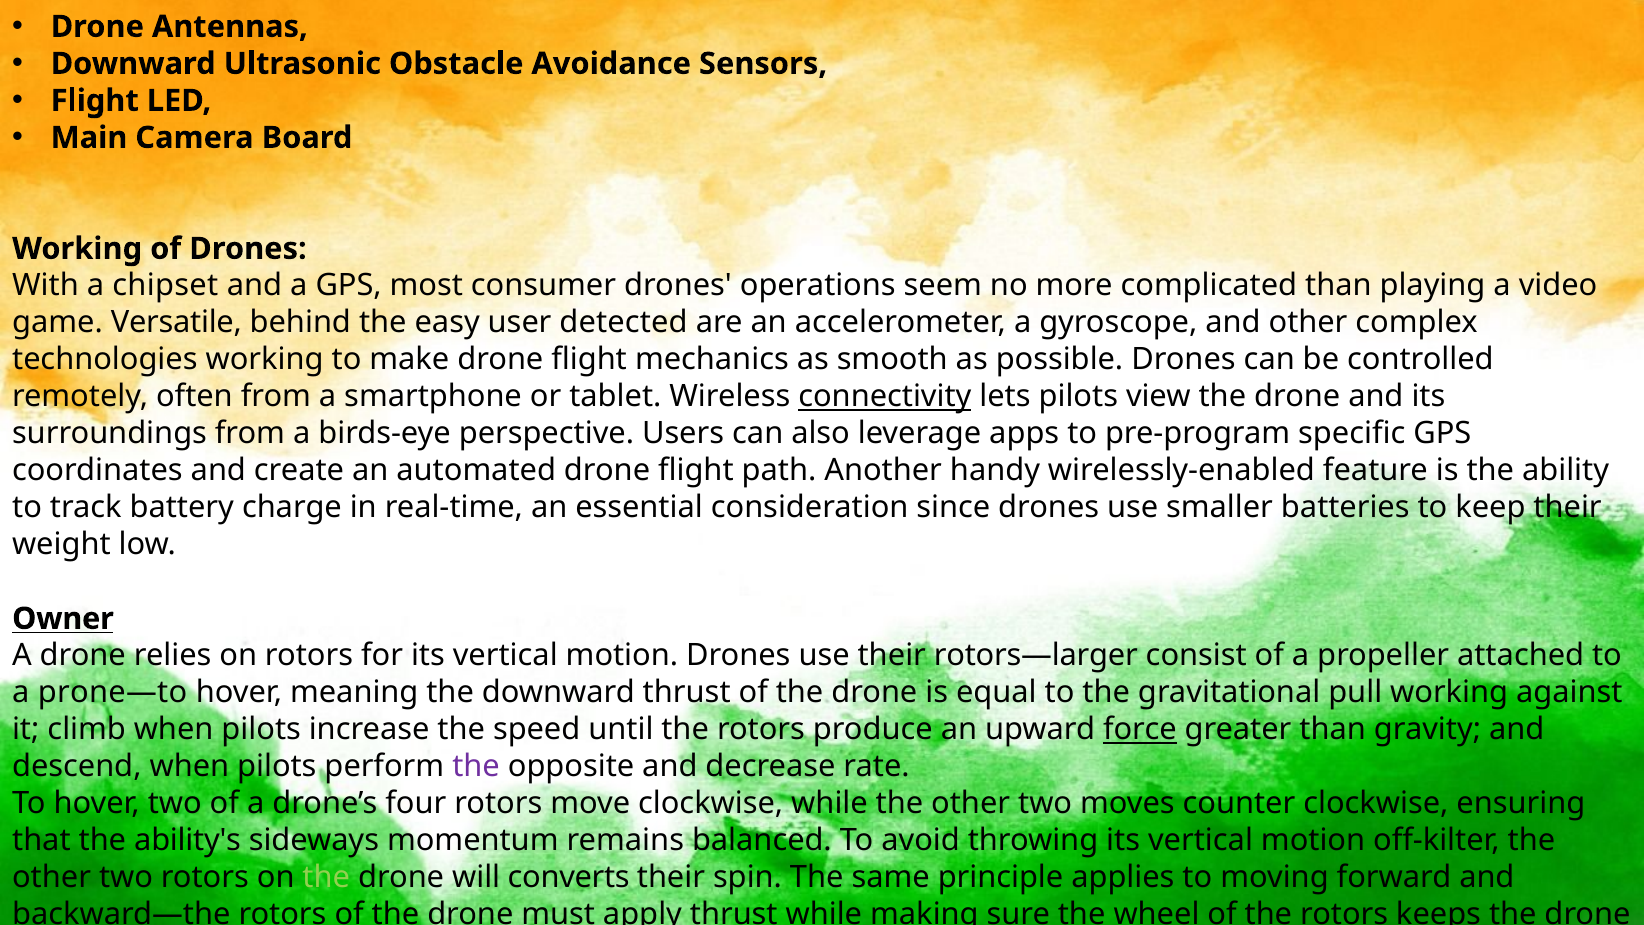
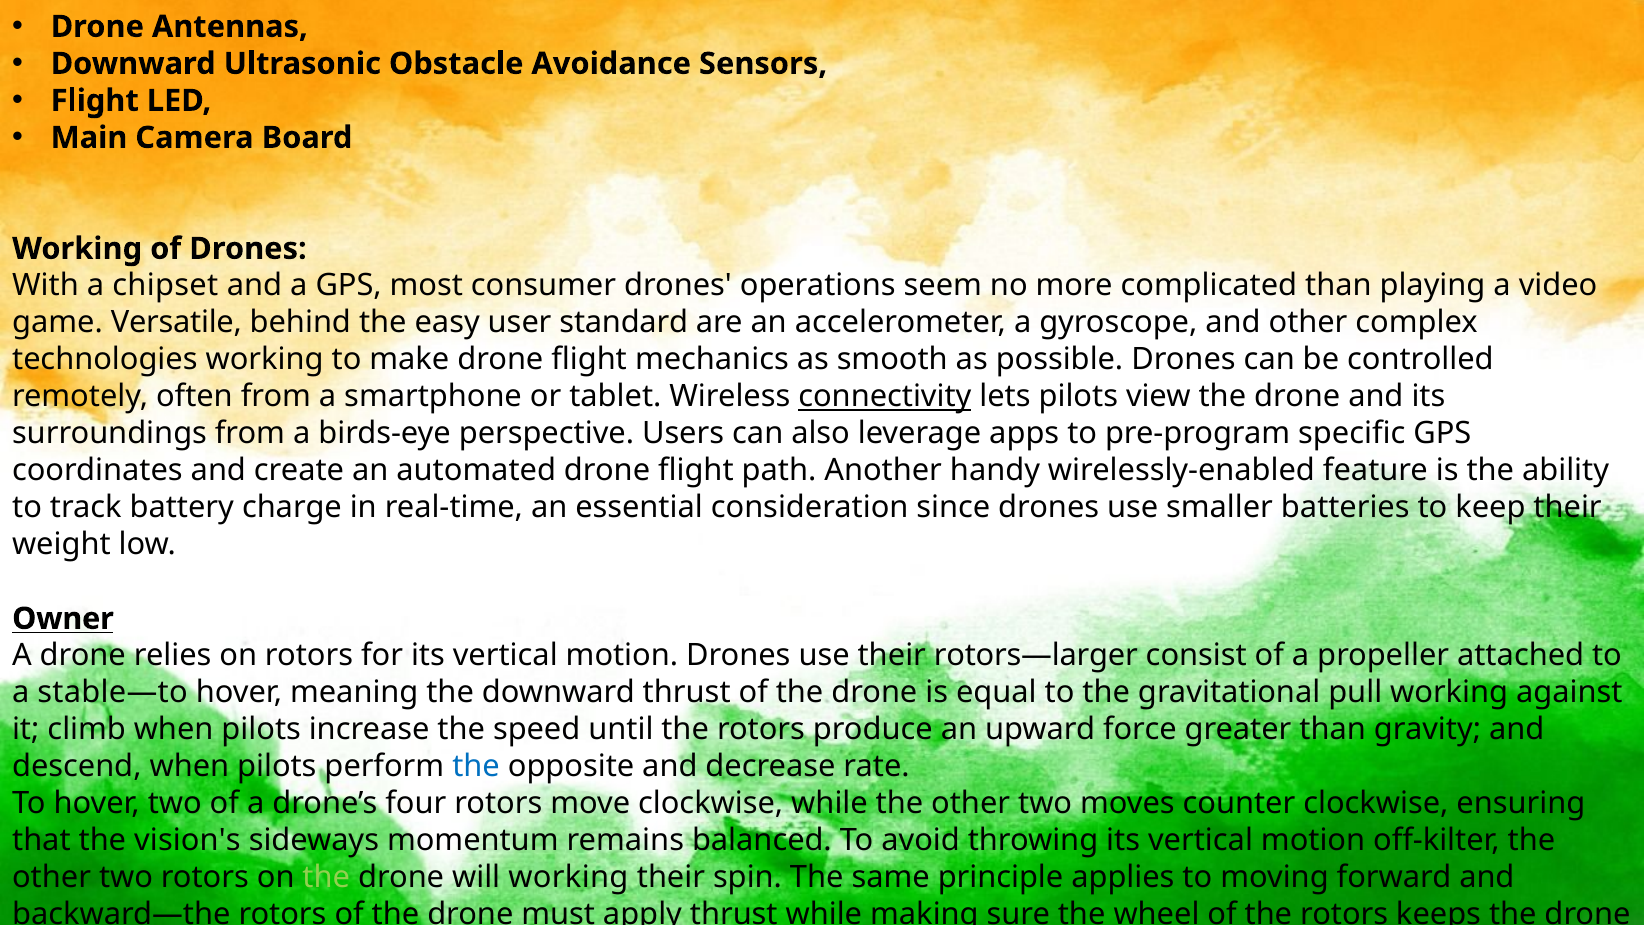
detected: detected -> standard (624, 323)
prone—to: prone—to -> stable—to (113, 692)
force underline: present -> none (1140, 729)
the colour: purple -> blue (476, 766)
ability's: ability's -> vision's (187, 840)
will converts: converts -> working (568, 877)
